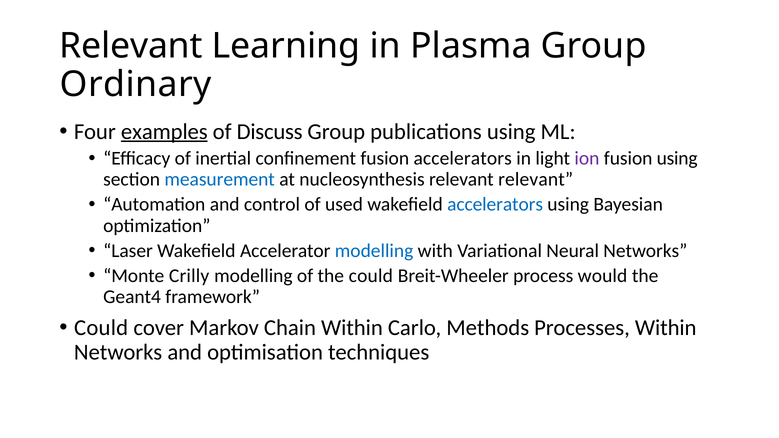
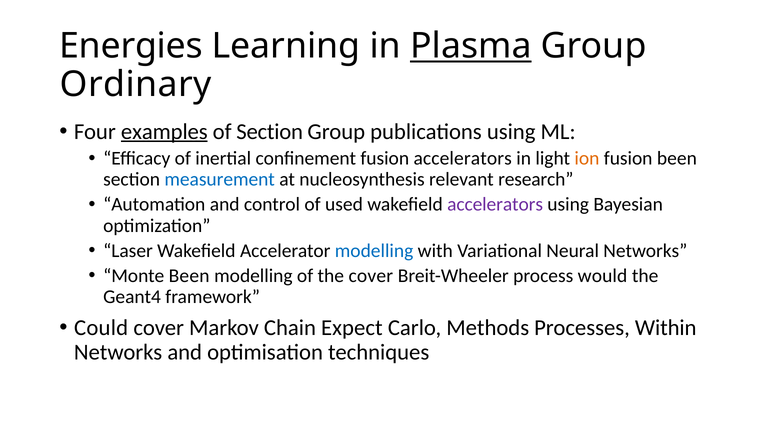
Relevant: Relevant -> Energies (131, 46)
Plasma underline: none -> present (471, 46)
of Discuss: Discuss -> Section (270, 132)
ion colour: purple -> orange (587, 159)
fusion using: using -> been (677, 159)
relevant relevant: relevant -> research (536, 180)
accelerators colour: blue -> purple (495, 205)
Monte Crilly: Crilly -> Been (189, 276)
the could: could -> cover (371, 276)
Chain Within: Within -> Expect (352, 328)
